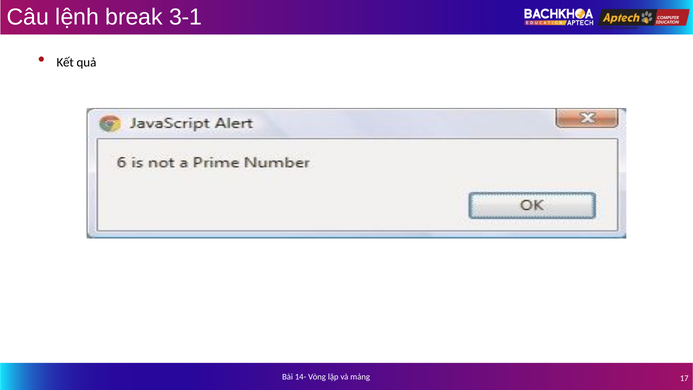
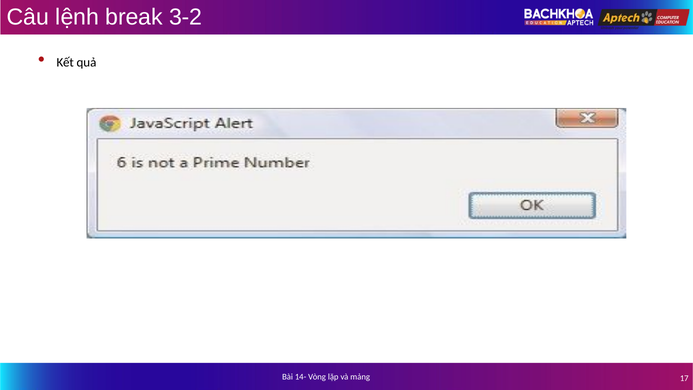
3-1: 3-1 -> 3-2 (186, 17)
